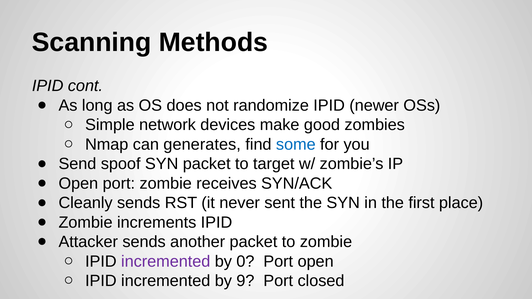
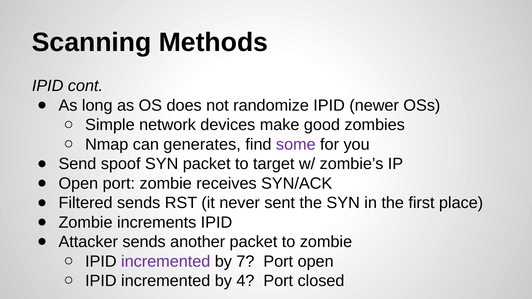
some colour: blue -> purple (296, 145)
Cleanly: Cleanly -> Filtered (86, 203)
0: 0 -> 7 (245, 262)
9: 9 -> 4 (245, 281)
